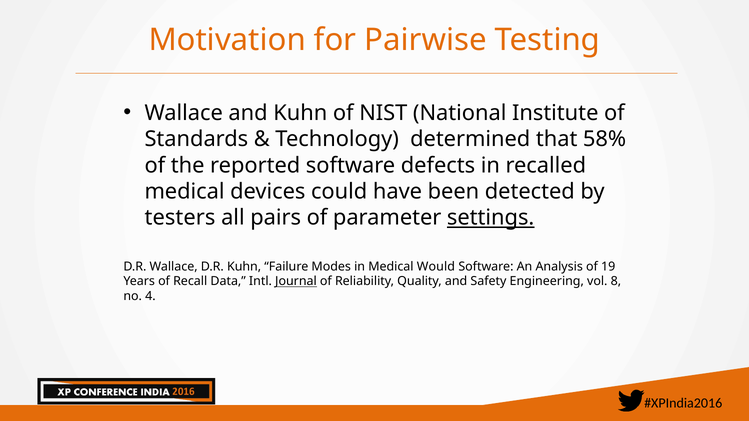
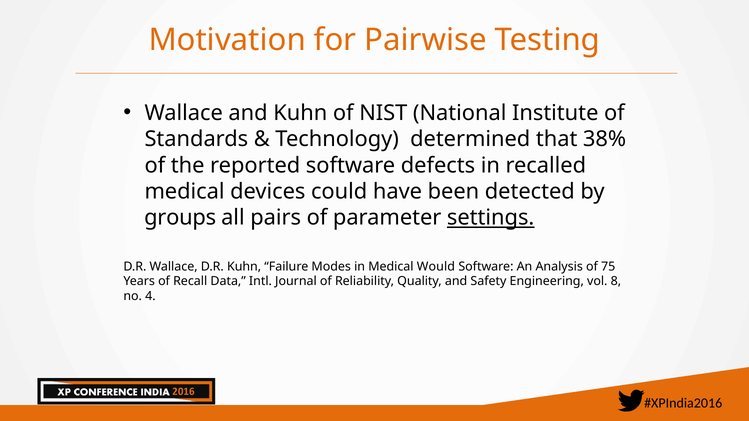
58%: 58% -> 38% (605, 139)
testers: testers -> groups (180, 218)
19: 19 -> 75 (608, 267)
Journal underline: present -> none (296, 282)
